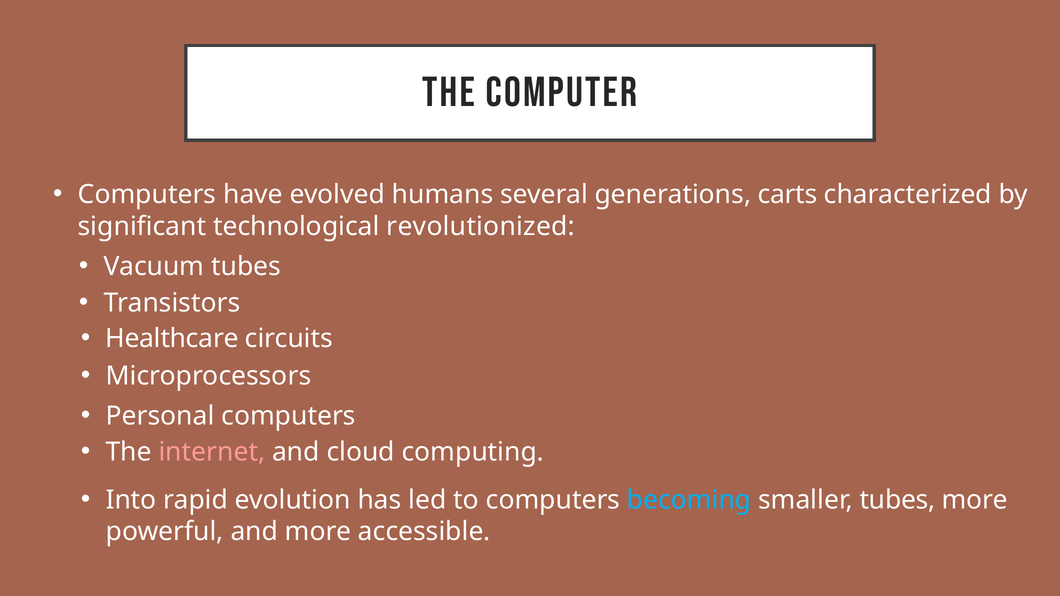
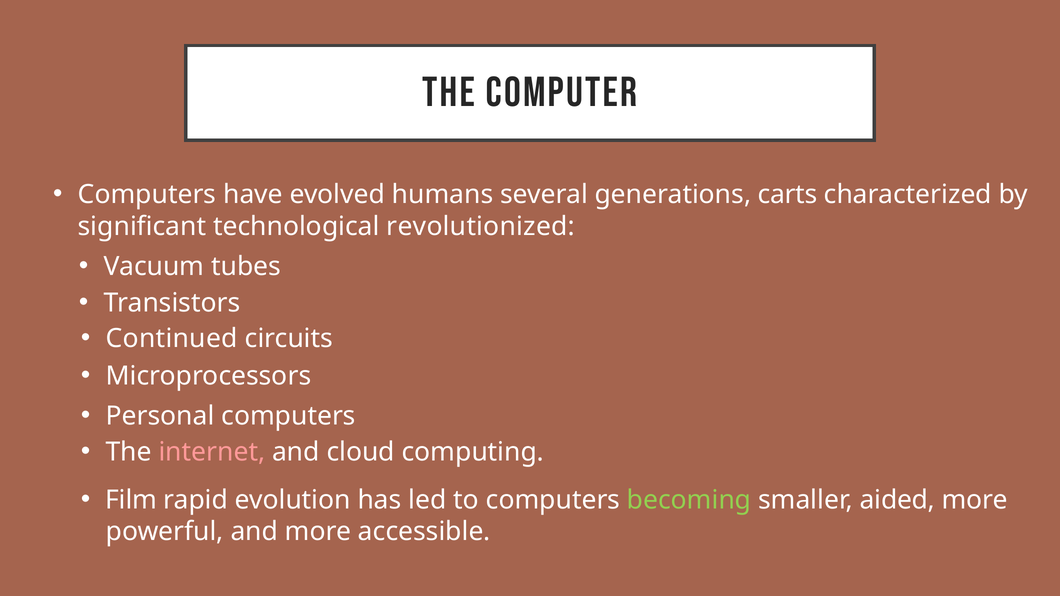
Healthcare: Healthcare -> Continued (172, 339)
Into: Into -> Film (131, 500)
becoming colour: light blue -> light green (689, 500)
smaller tubes: tubes -> aided (897, 500)
